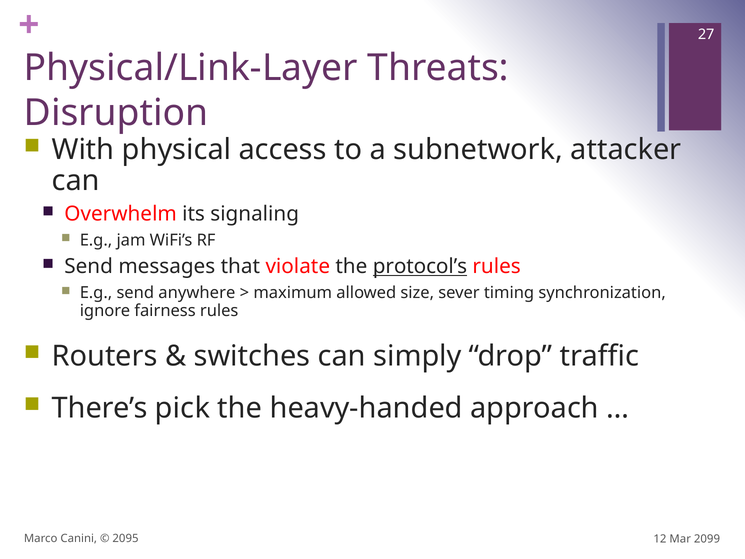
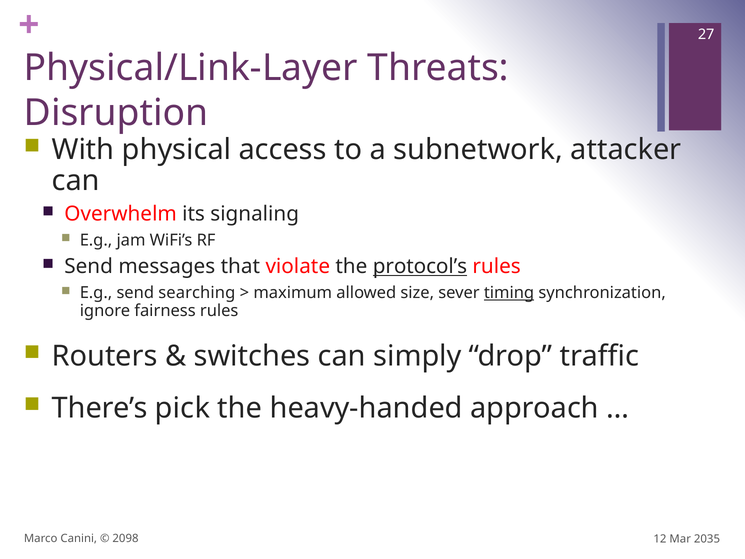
anywhere: anywhere -> searching (197, 293)
timing underline: none -> present (509, 293)
2095: 2095 -> 2098 (125, 538)
2099: 2099 -> 2035 (707, 539)
